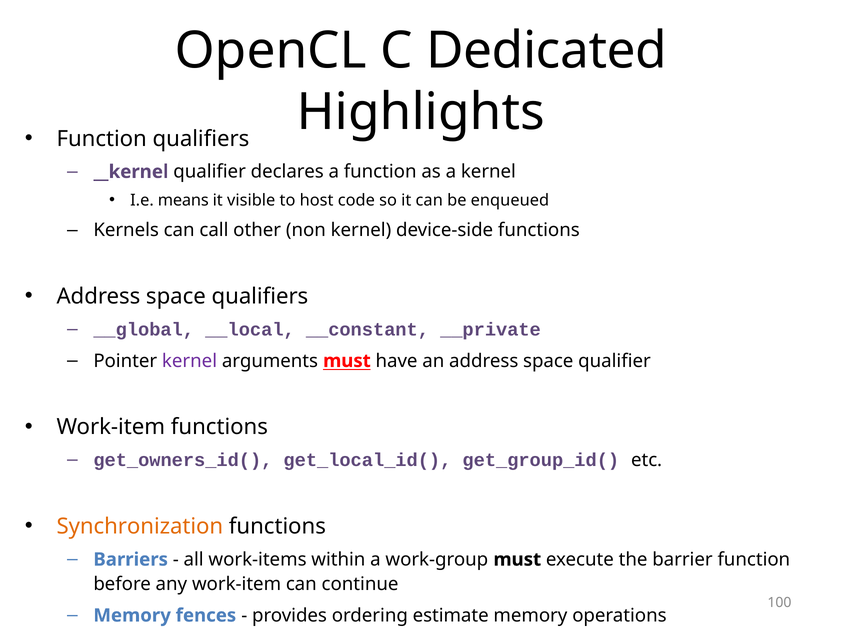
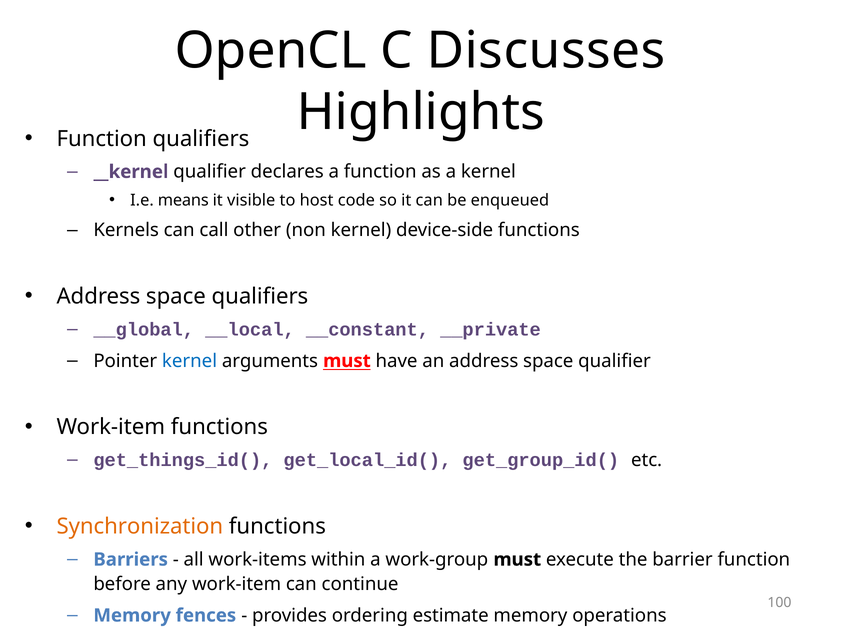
Dedicated: Dedicated -> Discusses (546, 51)
kernel colour: purple -> blue (190, 361)
get_owners_id(: get_owners_id( -> get_things_id( (183, 460)
